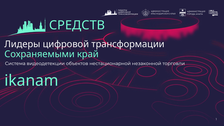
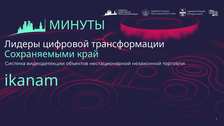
СРЕДСТВ: СРЕДСТВ -> МИНУТЫ (77, 25)
